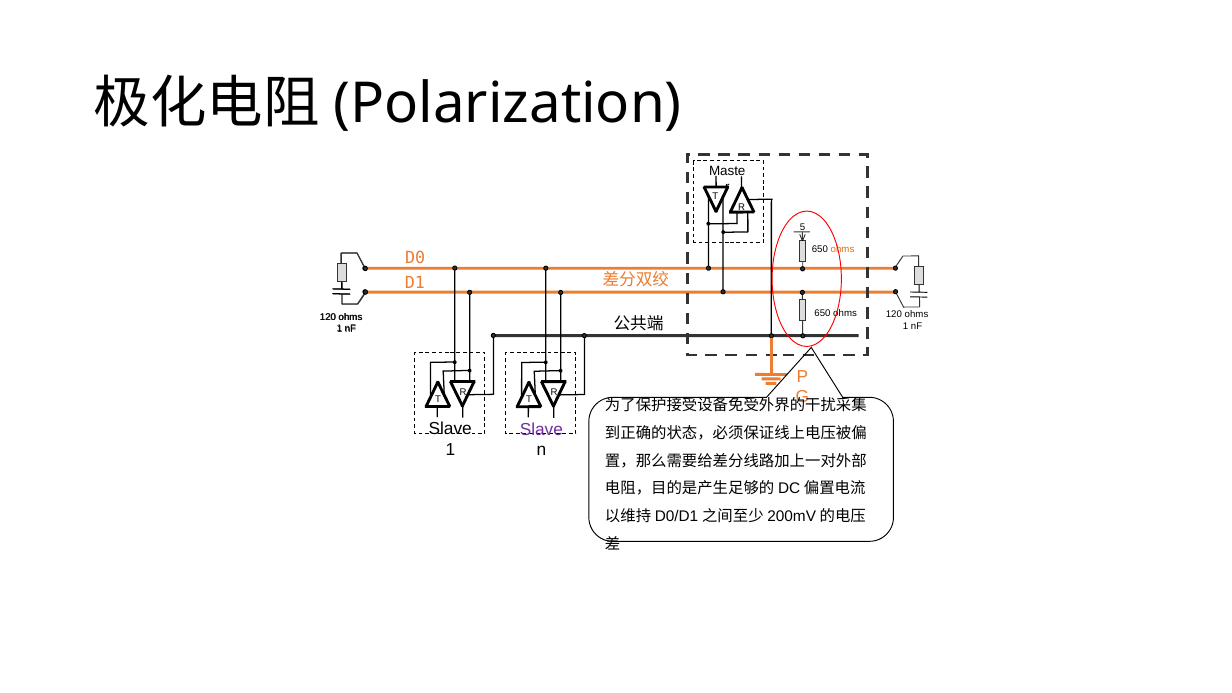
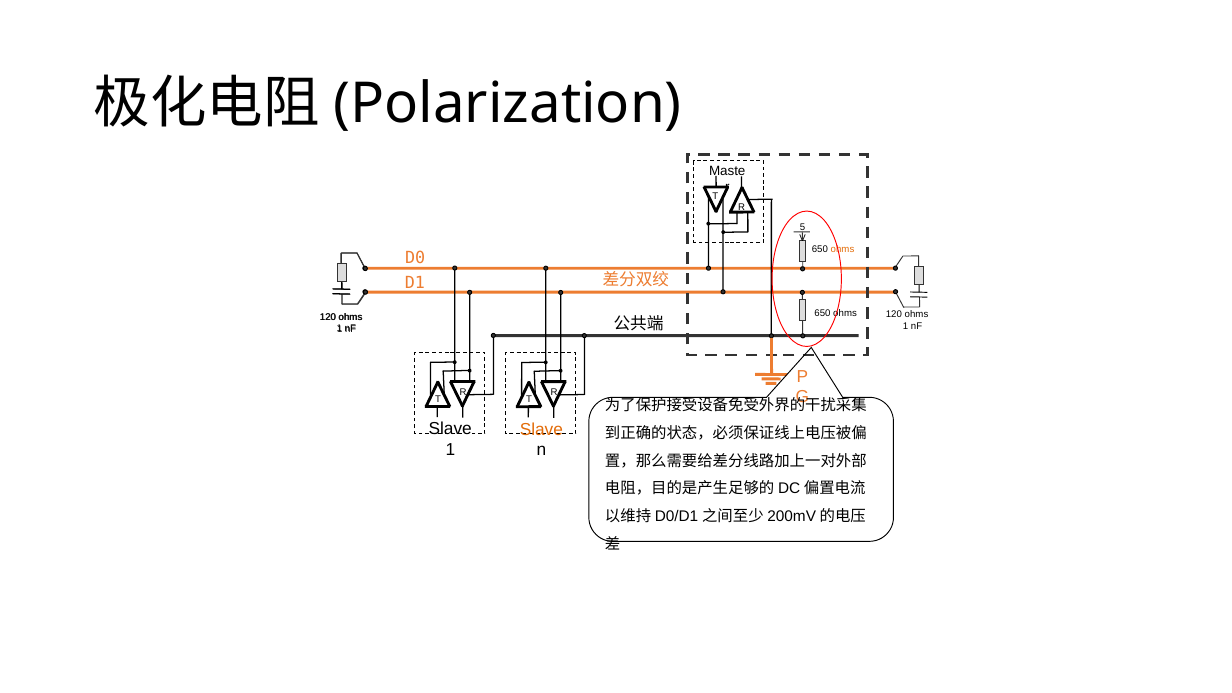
Slave colour: purple -> orange (541, 429)
